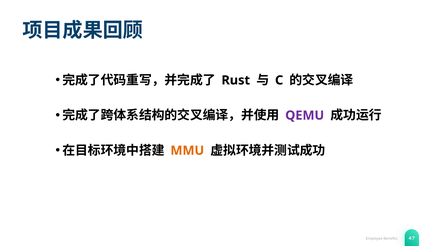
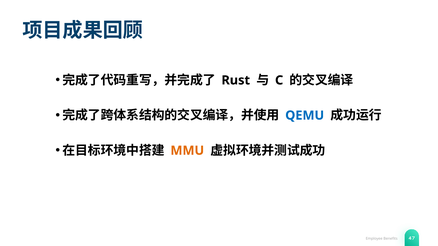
QEMU colour: purple -> blue (305, 116)
